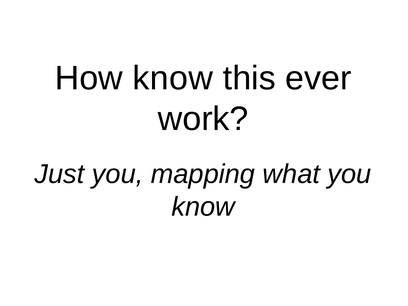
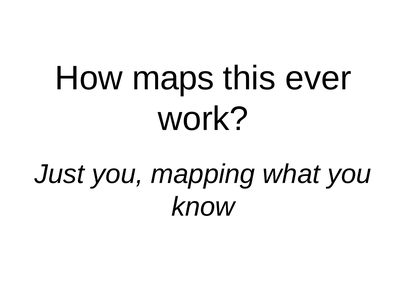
How know: know -> maps (173, 78)
